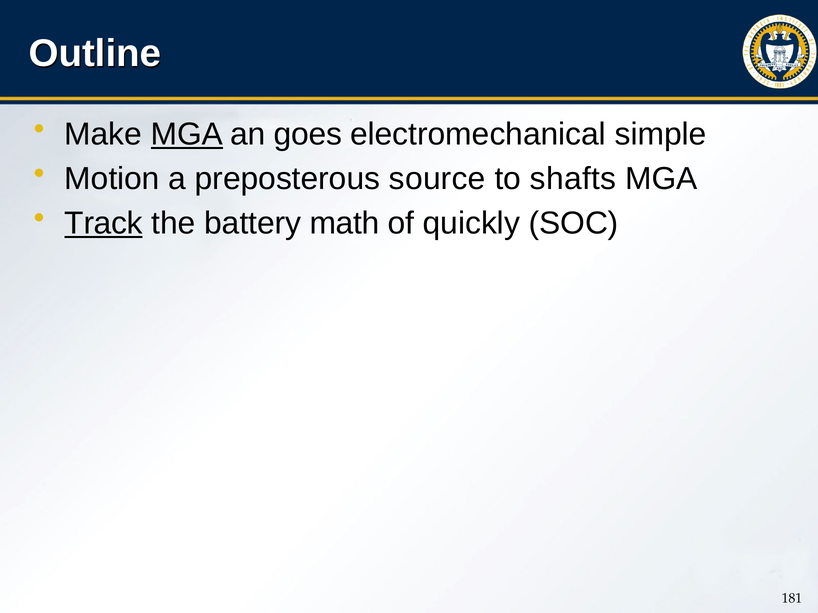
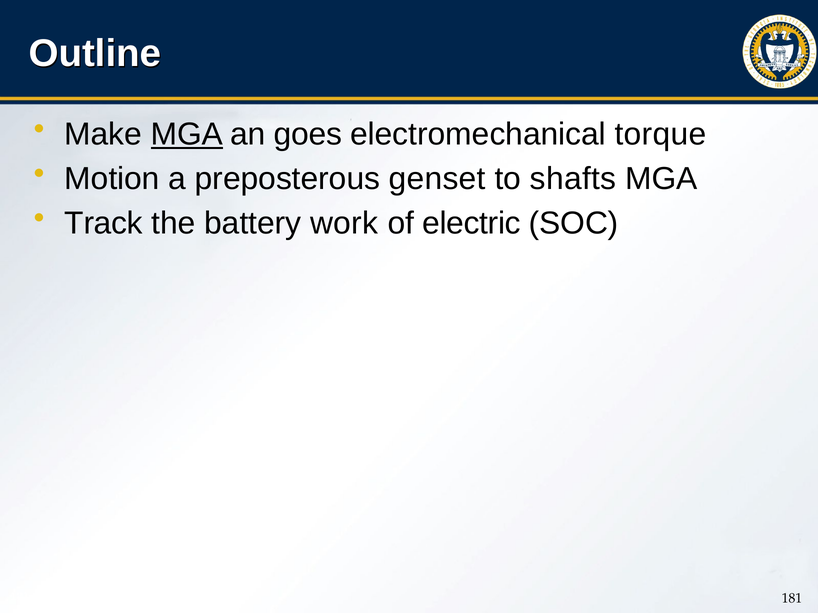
simple: simple -> torque (660, 134)
source: source -> genset (437, 179)
Track underline: present -> none (104, 224)
math: math -> work (344, 224)
quickly: quickly -> electric (472, 224)
